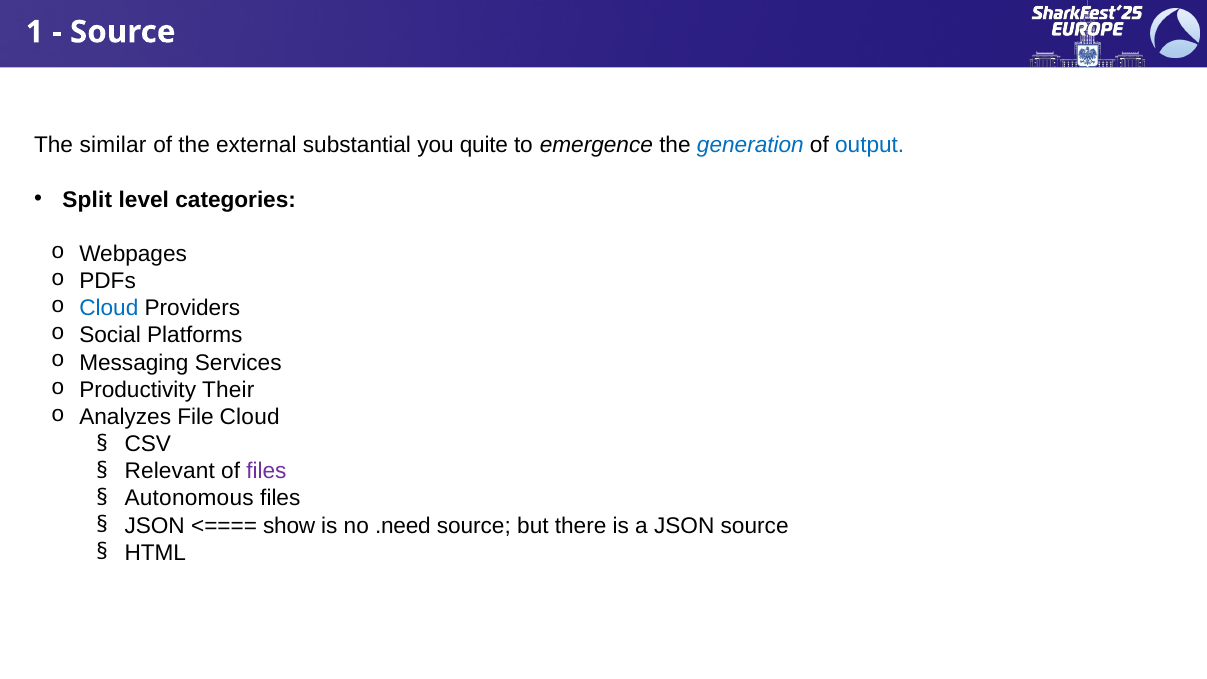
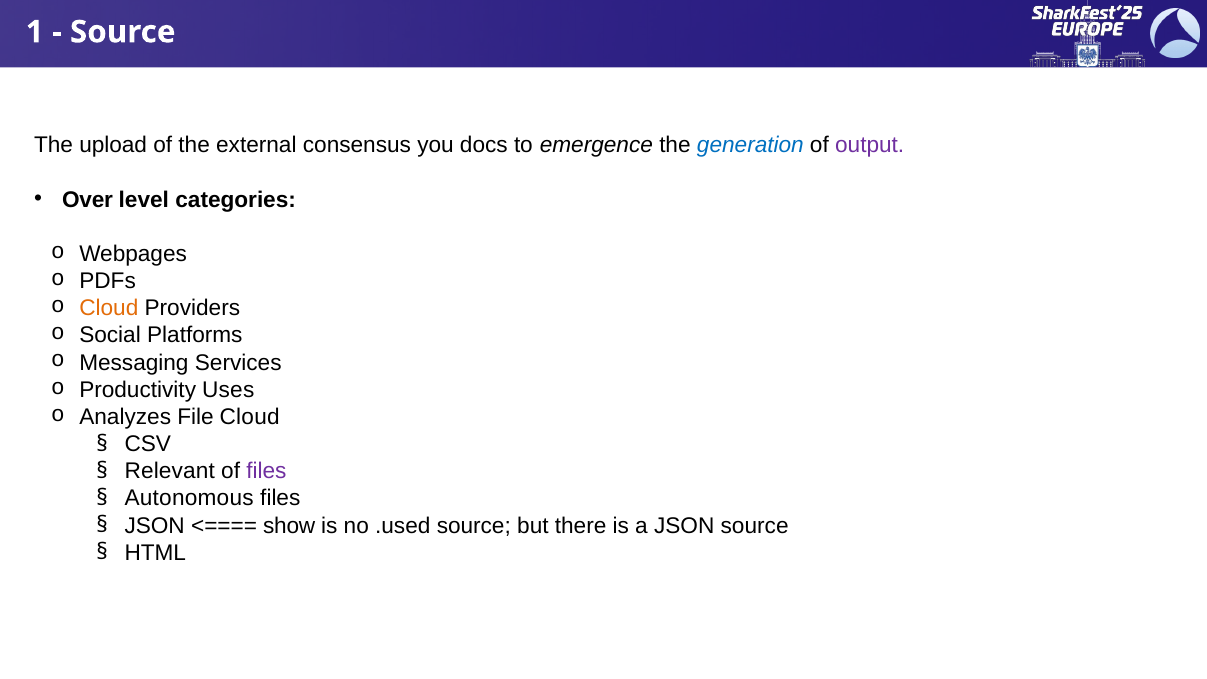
similar: similar -> upload (113, 145)
substantial: substantial -> consensus (357, 145)
quite: quite -> docs (484, 145)
output colour: blue -> purple (870, 145)
Split: Split -> Over (88, 200)
Cloud colour: blue -> orange (109, 308)
Their: Their -> Uses (228, 390)
.need: .need -> .used (403, 525)
